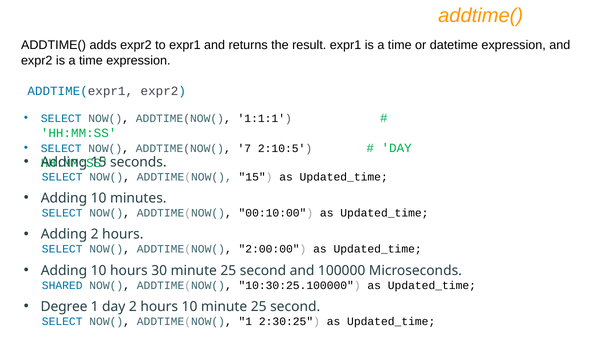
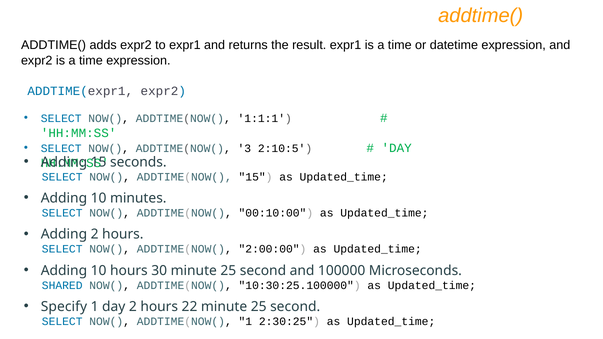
7: 7 -> 3 (244, 149)
Degree: Degree -> Specify (64, 307)
hours 10: 10 -> 22 (190, 307)
